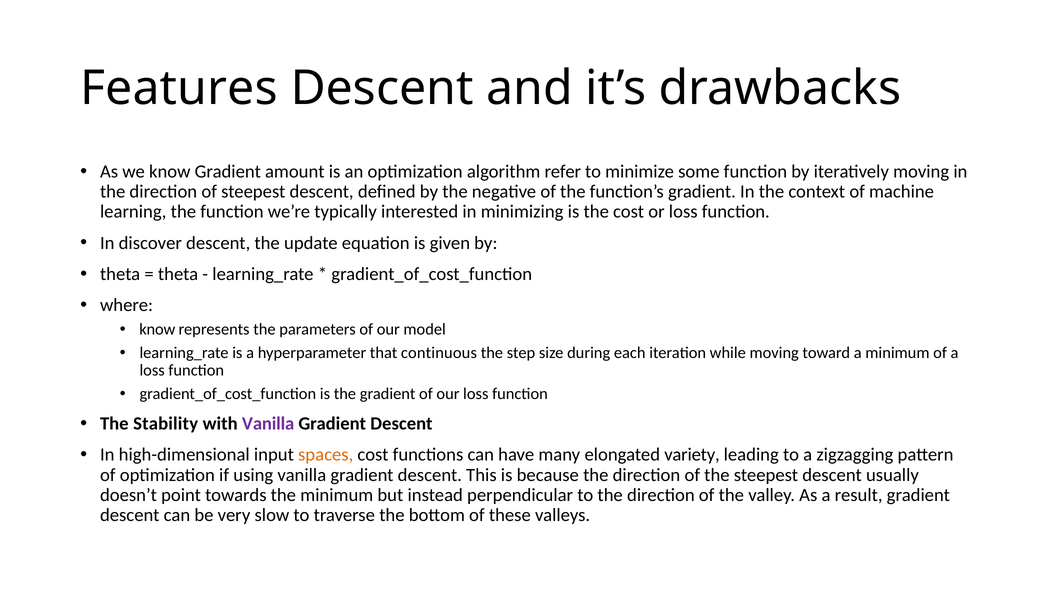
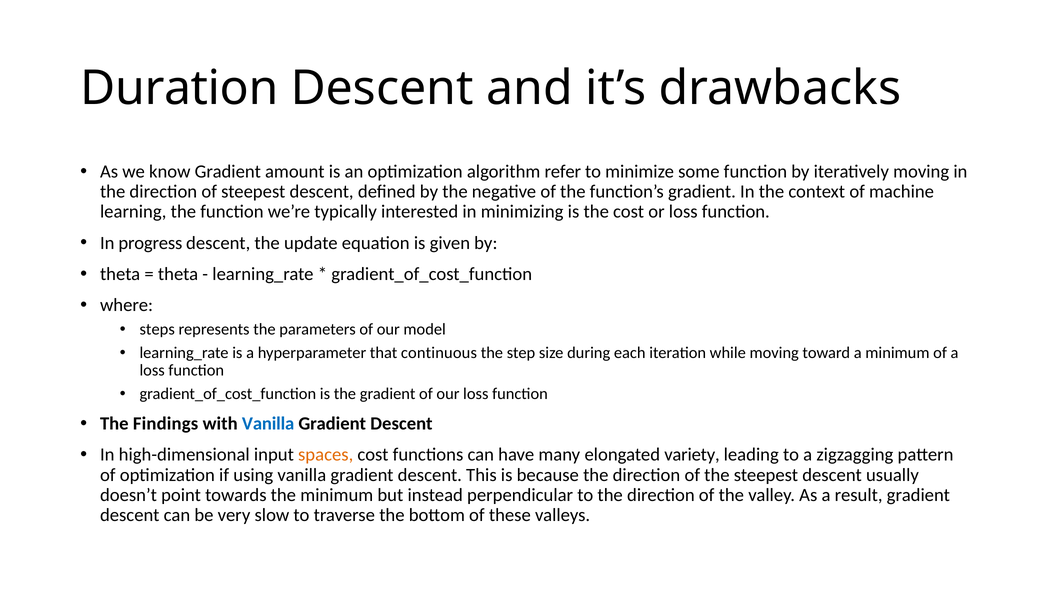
Features: Features -> Duration (179, 88)
discover: discover -> progress (150, 243)
know: know -> steps (157, 330)
Stability: Stability -> Findings (166, 424)
Vanilla colour: purple -> blue (268, 424)
